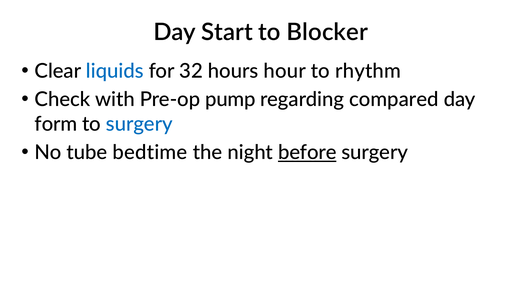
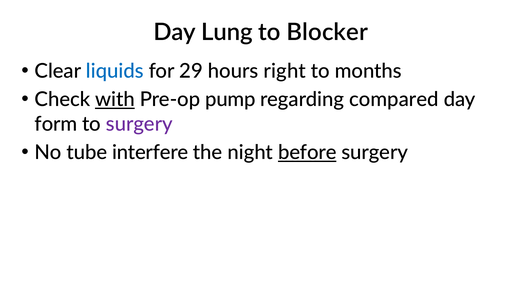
Start: Start -> Lung (227, 32)
32: 32 -> 29 (191, 71)
hour: hour -> right (285, 71)
rhythm: rhythm -> months (368, 71)
with underline: none -> present (115, 100)
surgery colour: blue -> purple (139, 124)
bedtime: bedtime -> interfere (150, 153)
